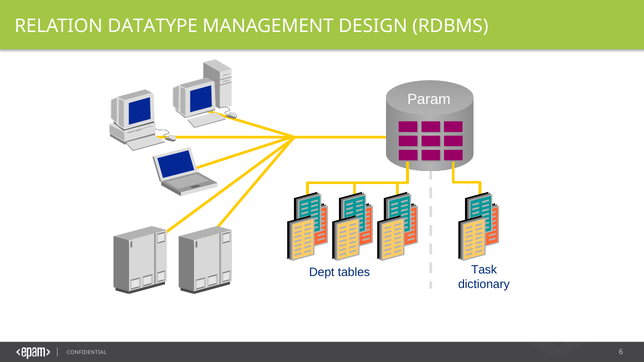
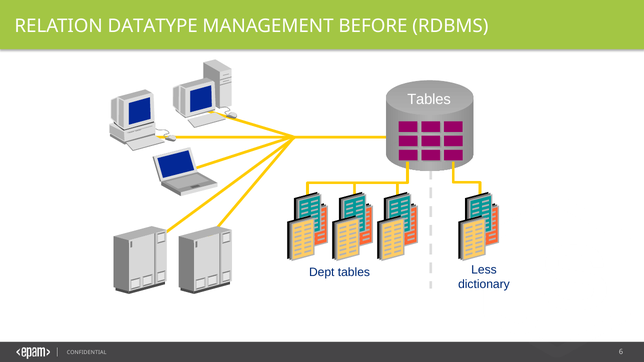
DESIGN: DESIGN -> BEFORE (373, 26)
Param: Param -> Tables (429, 99)
Task: Task -> Less (484, 270)
